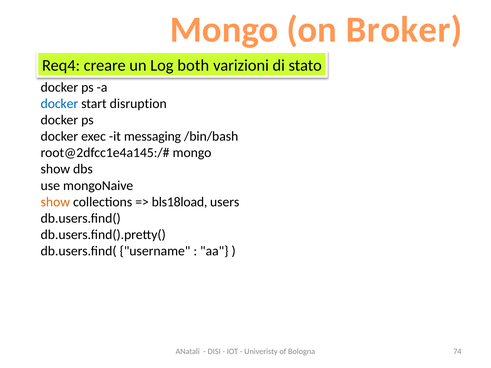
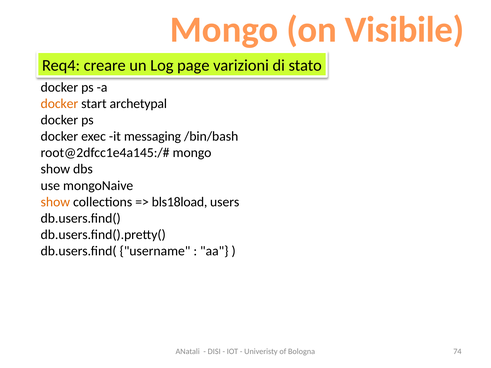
Broker: Broker -> Visibile (405, 30)
both: both -> page (193, 66)
docker colour: blue -> orange (59, 104)
disruption: disruption -> archetypal (138, 104)
